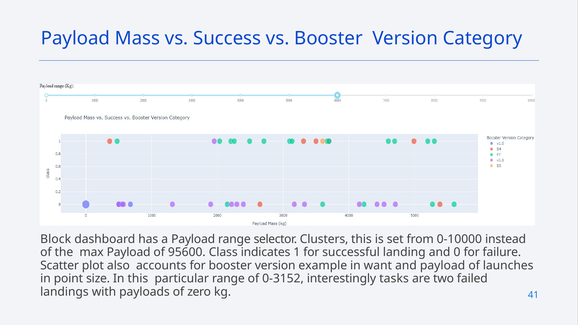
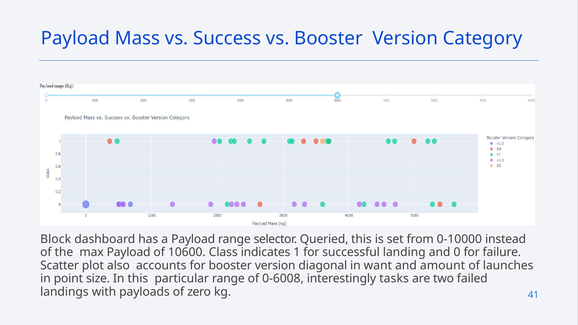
Clusters: Clusters -> Queried (324, 239)
95600: 95600 -> 10600 (187, 252)
example: example -> diagonal (323, 266)
and payload: payload -> amount (443, 266)
0-3152: 0-3152 -> 0-6008 (283, 279)
